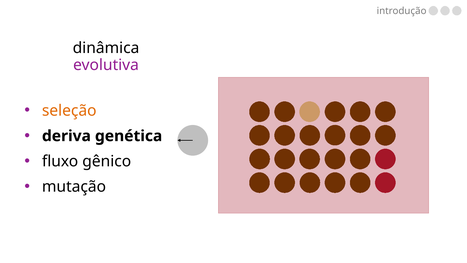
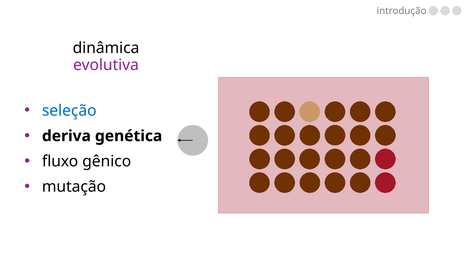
seleção colour: orange -> blue (69, 110)
